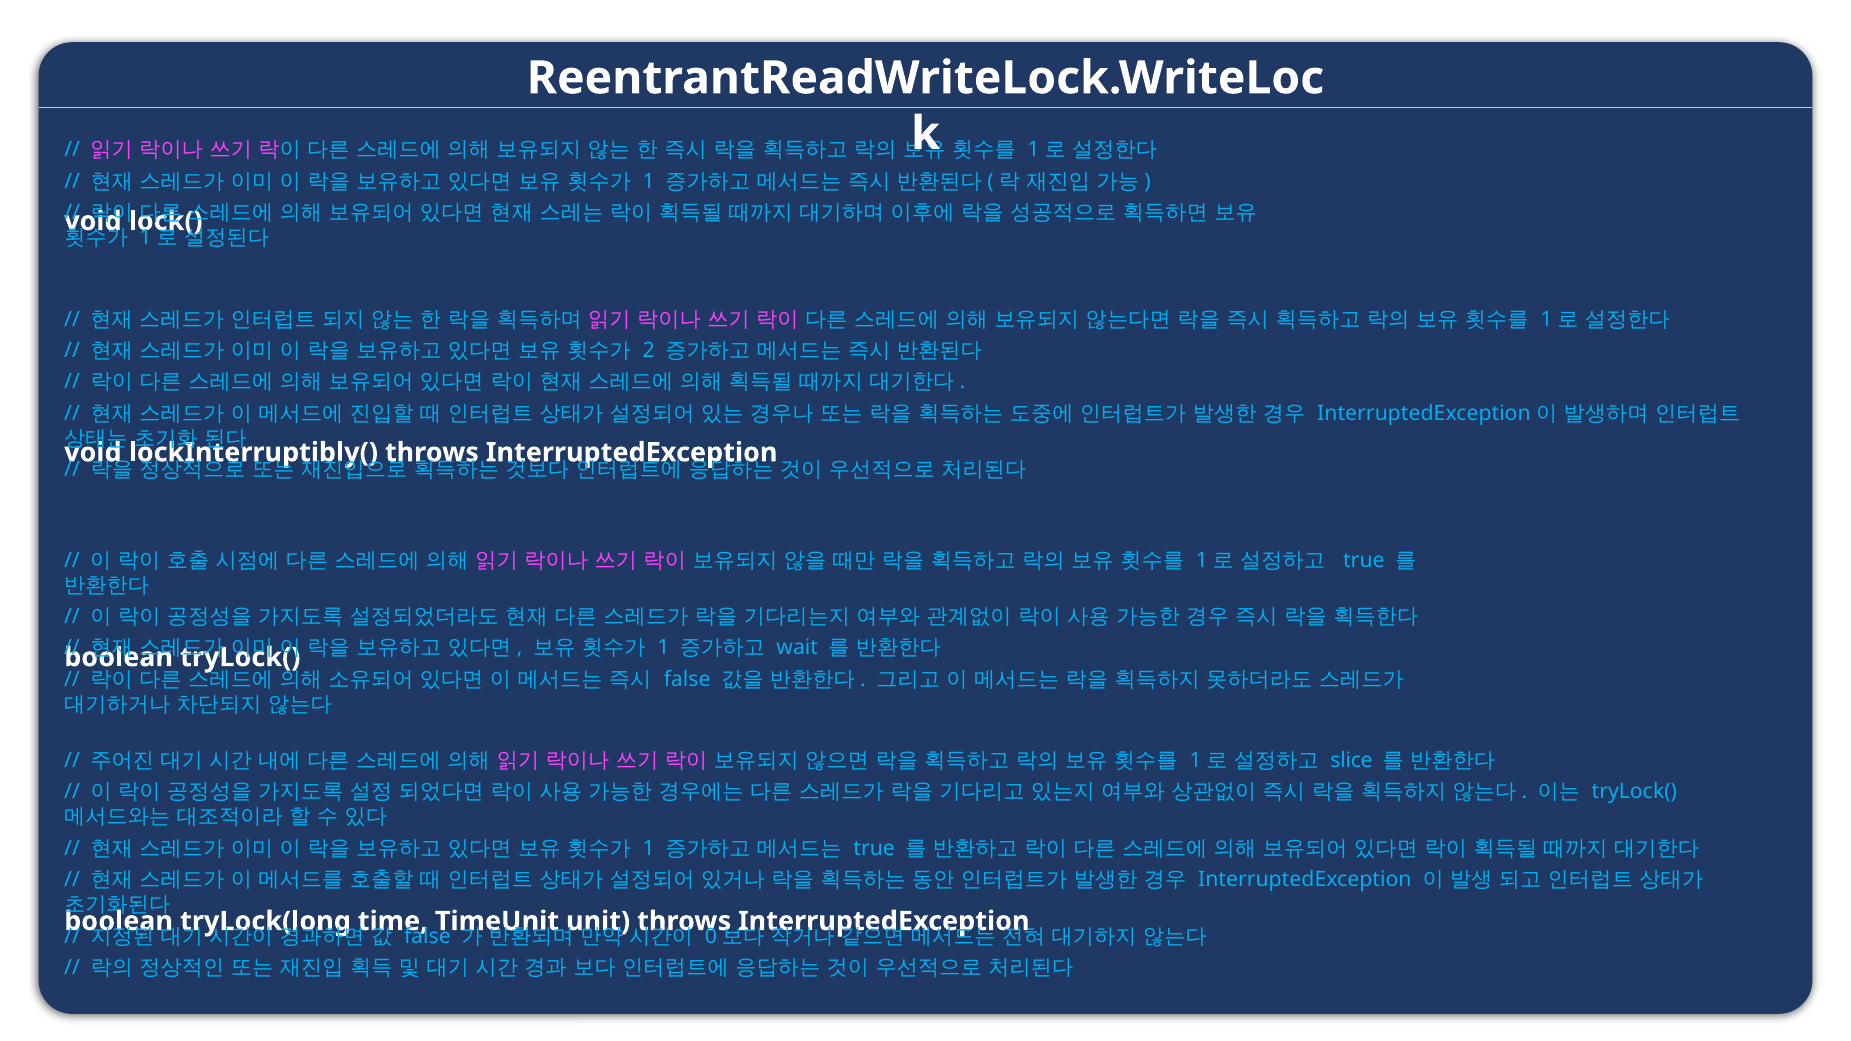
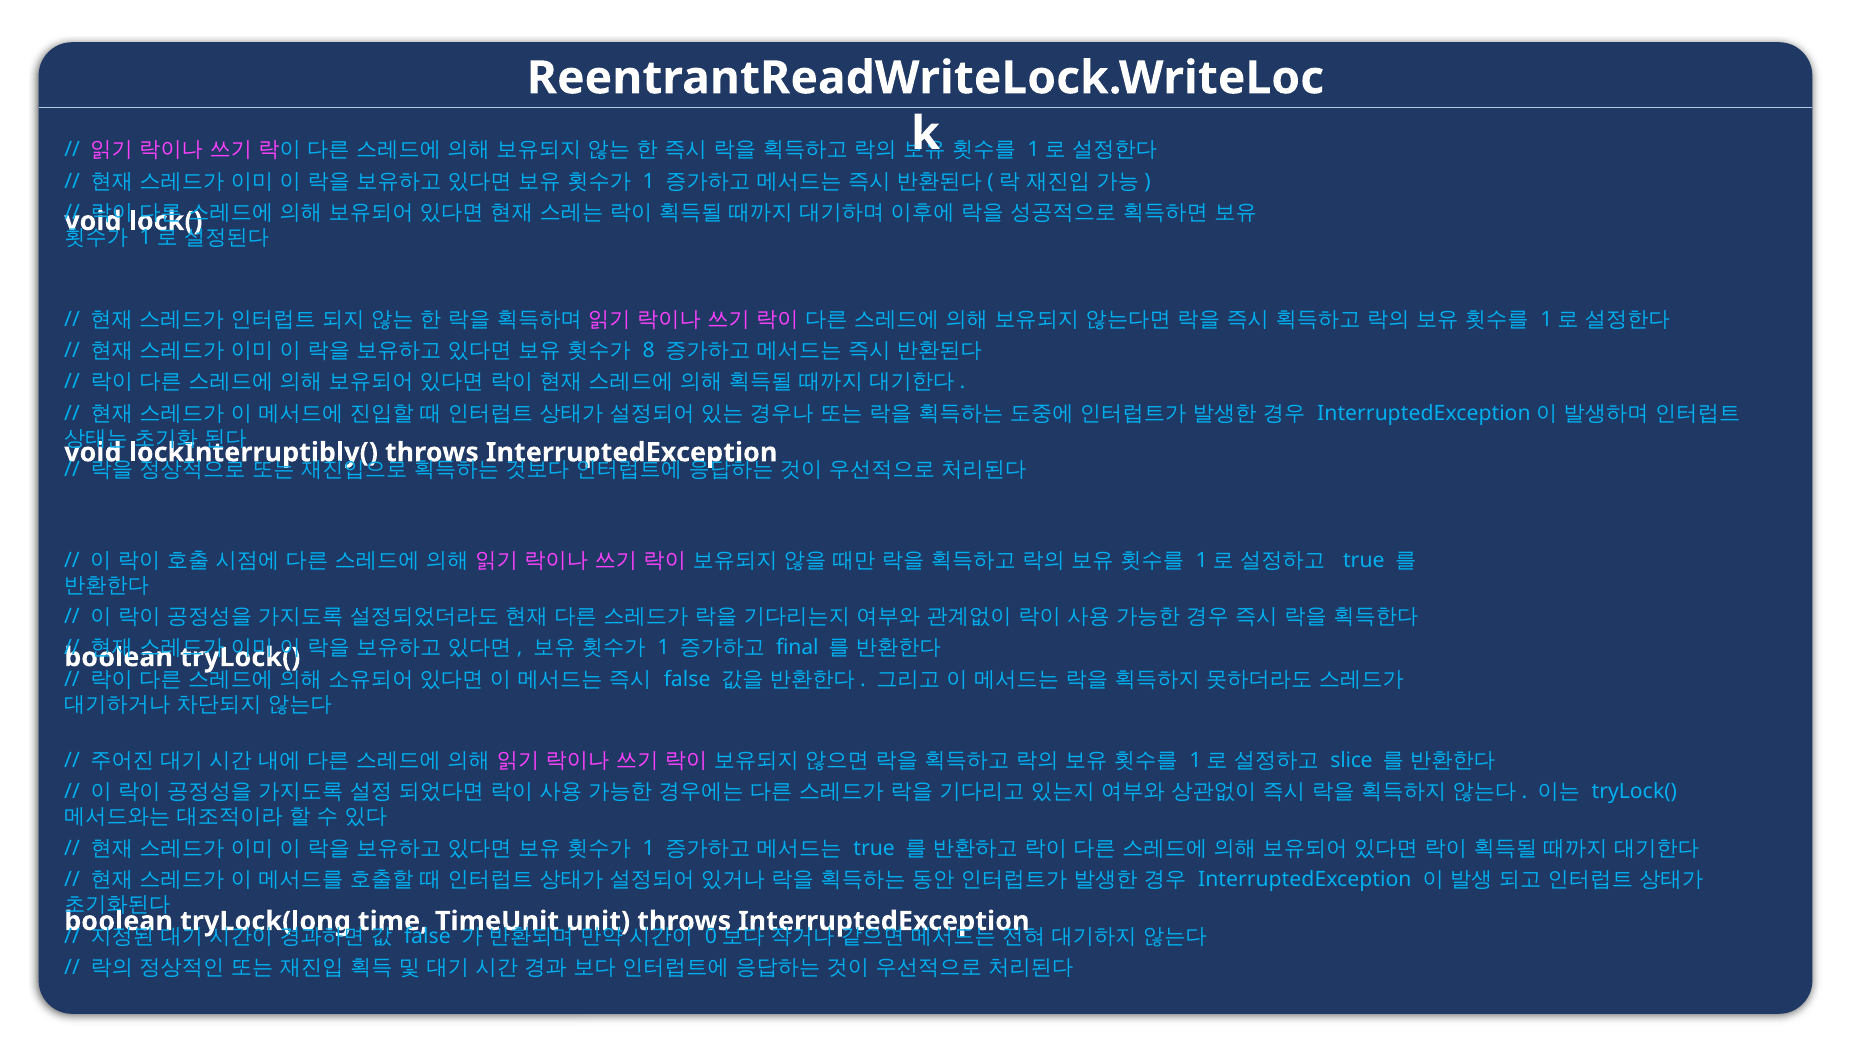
2: 2 -> 8 (649, 351)
wait: wait -> final (797, 648)
